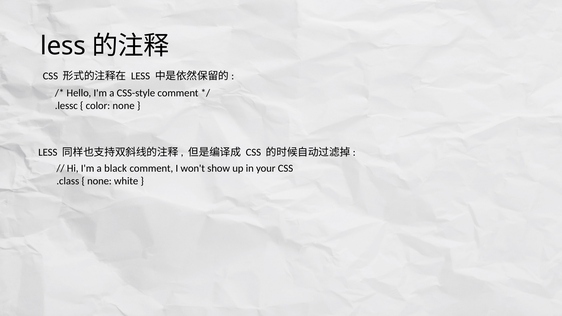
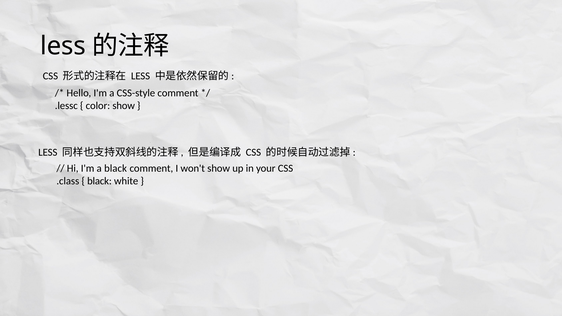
color none: none -> show (124, 106)
none: none -> black (99, 181)
